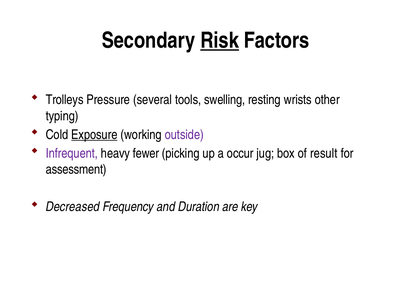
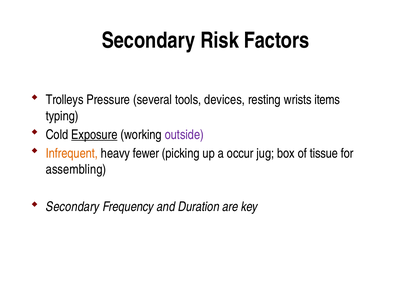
Risk underline: present -> none (220, 40)
swelling: swelling -> devices (225, 100)
other: other -> items (327, 100)
Infrequent colour: purple -> orange (72, 153)
result: result -> tissue (324, 153)
assessment: assessment -> assembling (76, 169)
Decreased: Decreased -> Secondary (73, 207)
